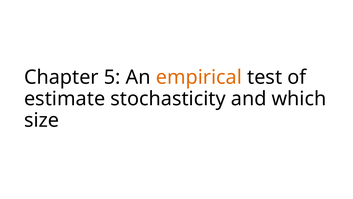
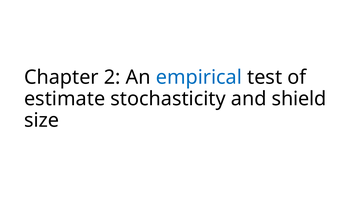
5: 5 -> 2 (112, 77)
empirical colour: orange -> blue (199, 77)
which: which -> shield (299, 98)
